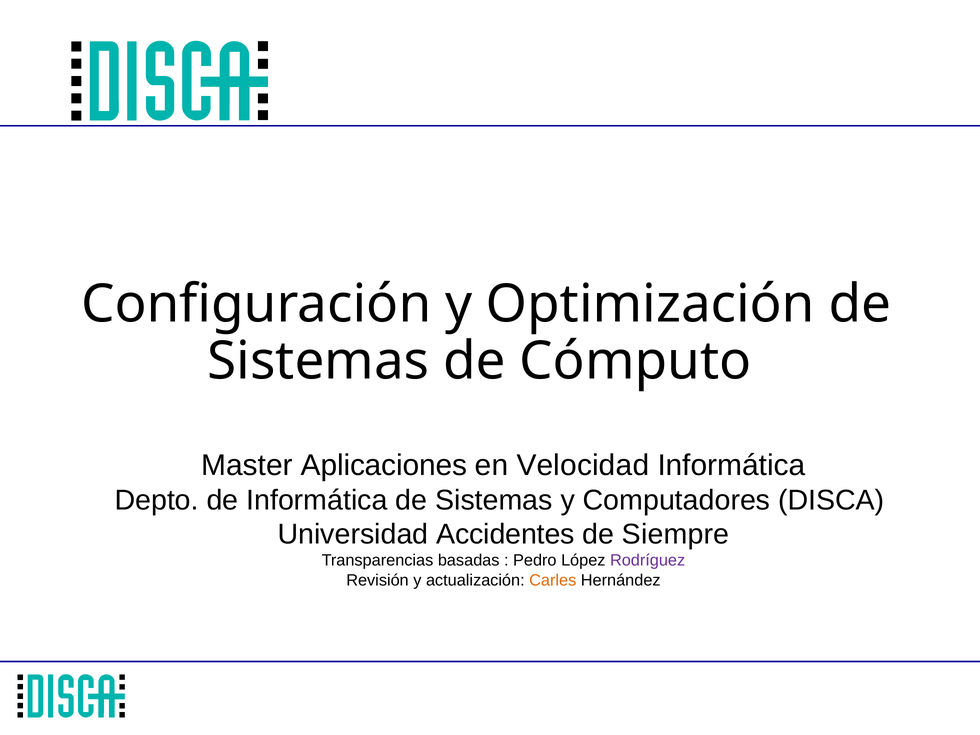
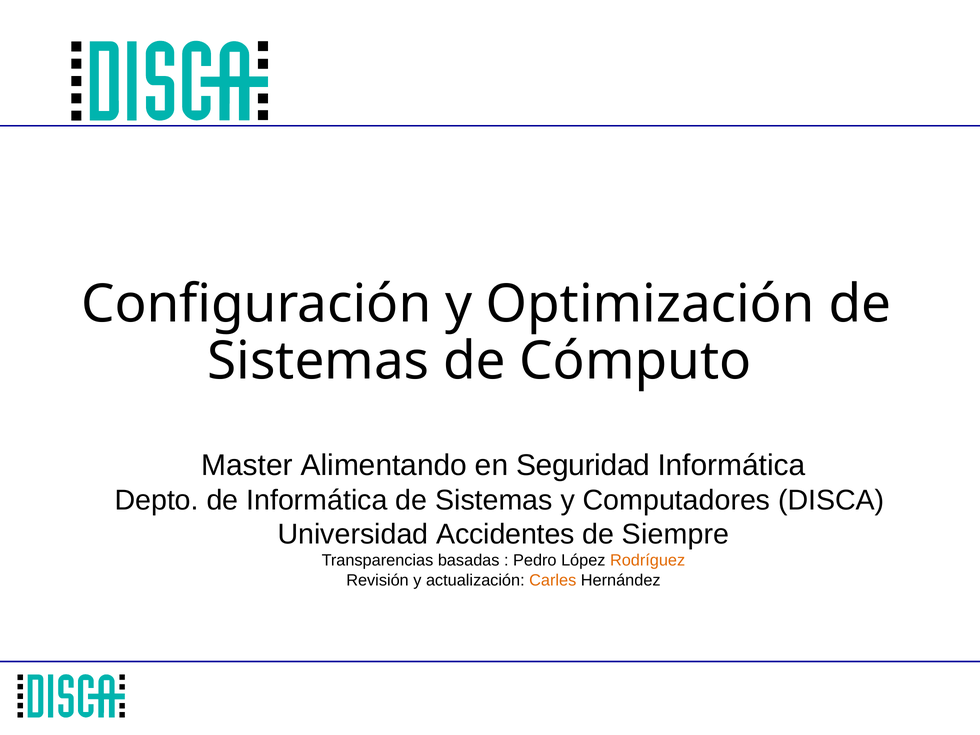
Aplicaciones: Aplicaciones -> Alimentando (384, 465)
Velocidad: Velocidad -> Seguridad (583, 465)
Rodríguez colour: purple -> orange (648, 561)
